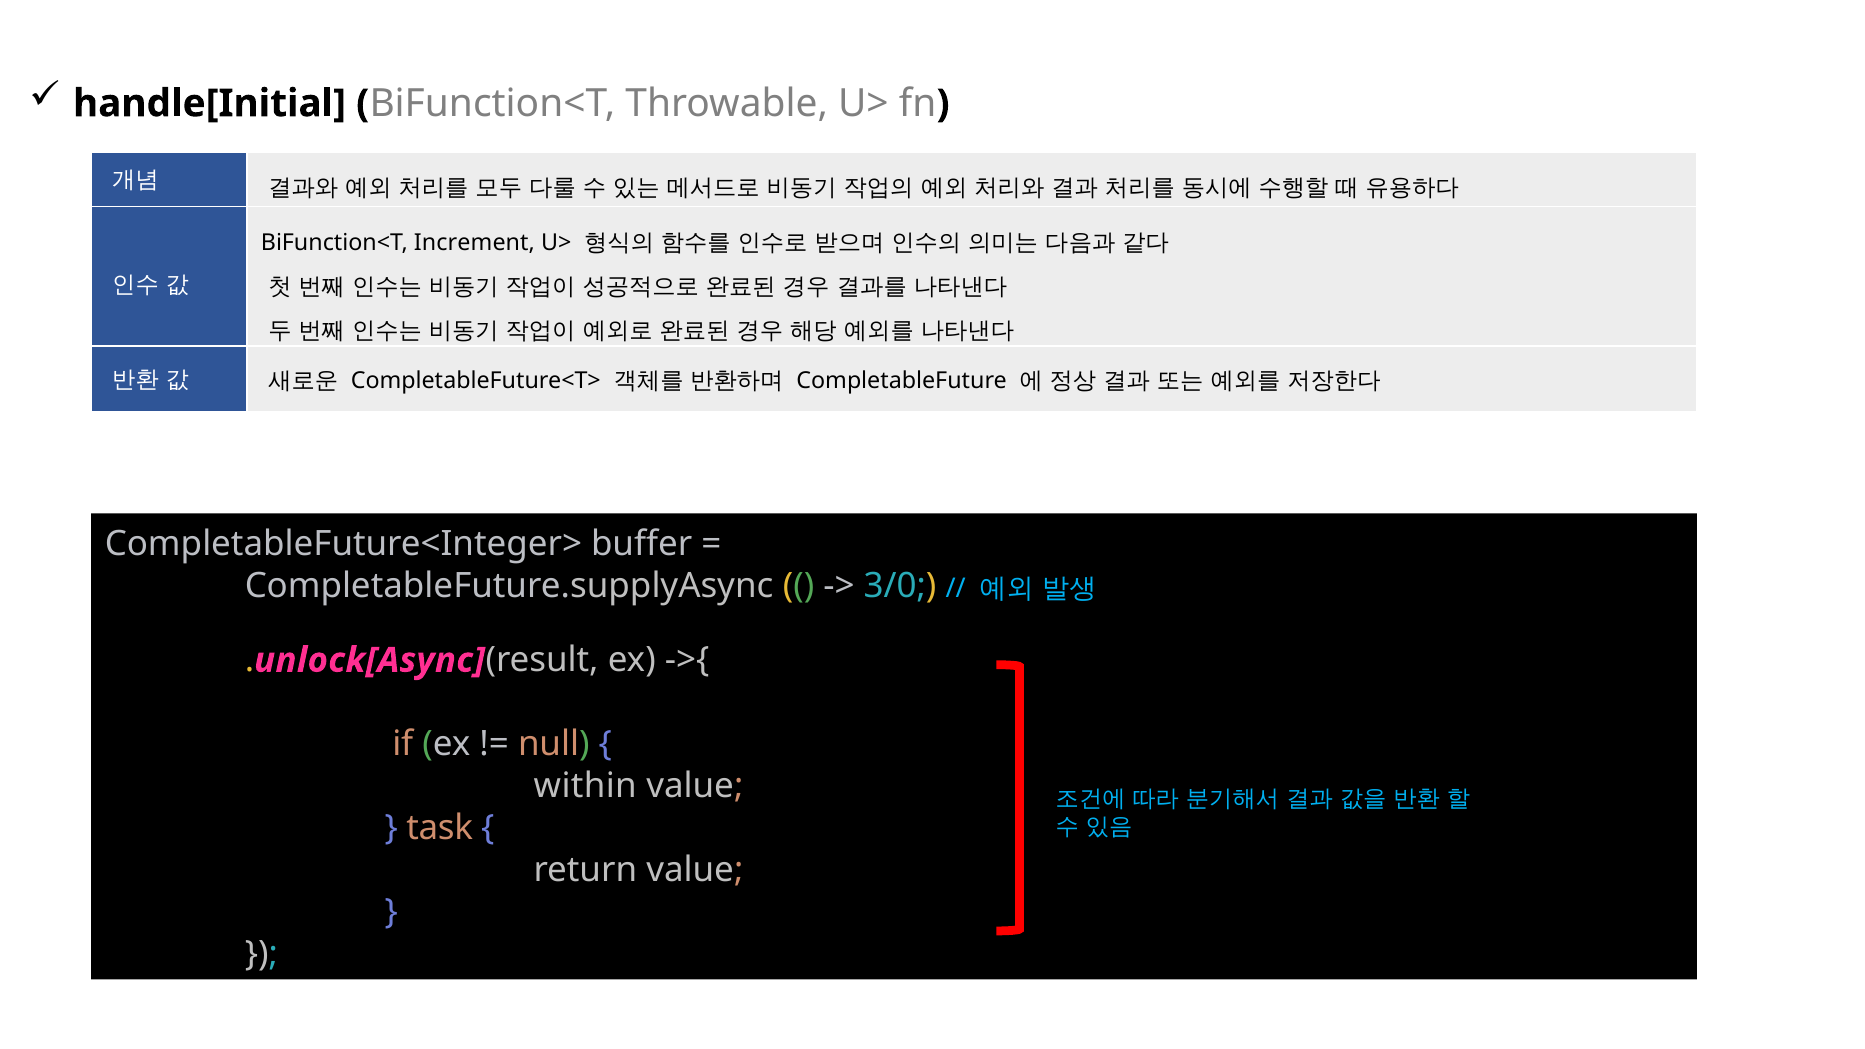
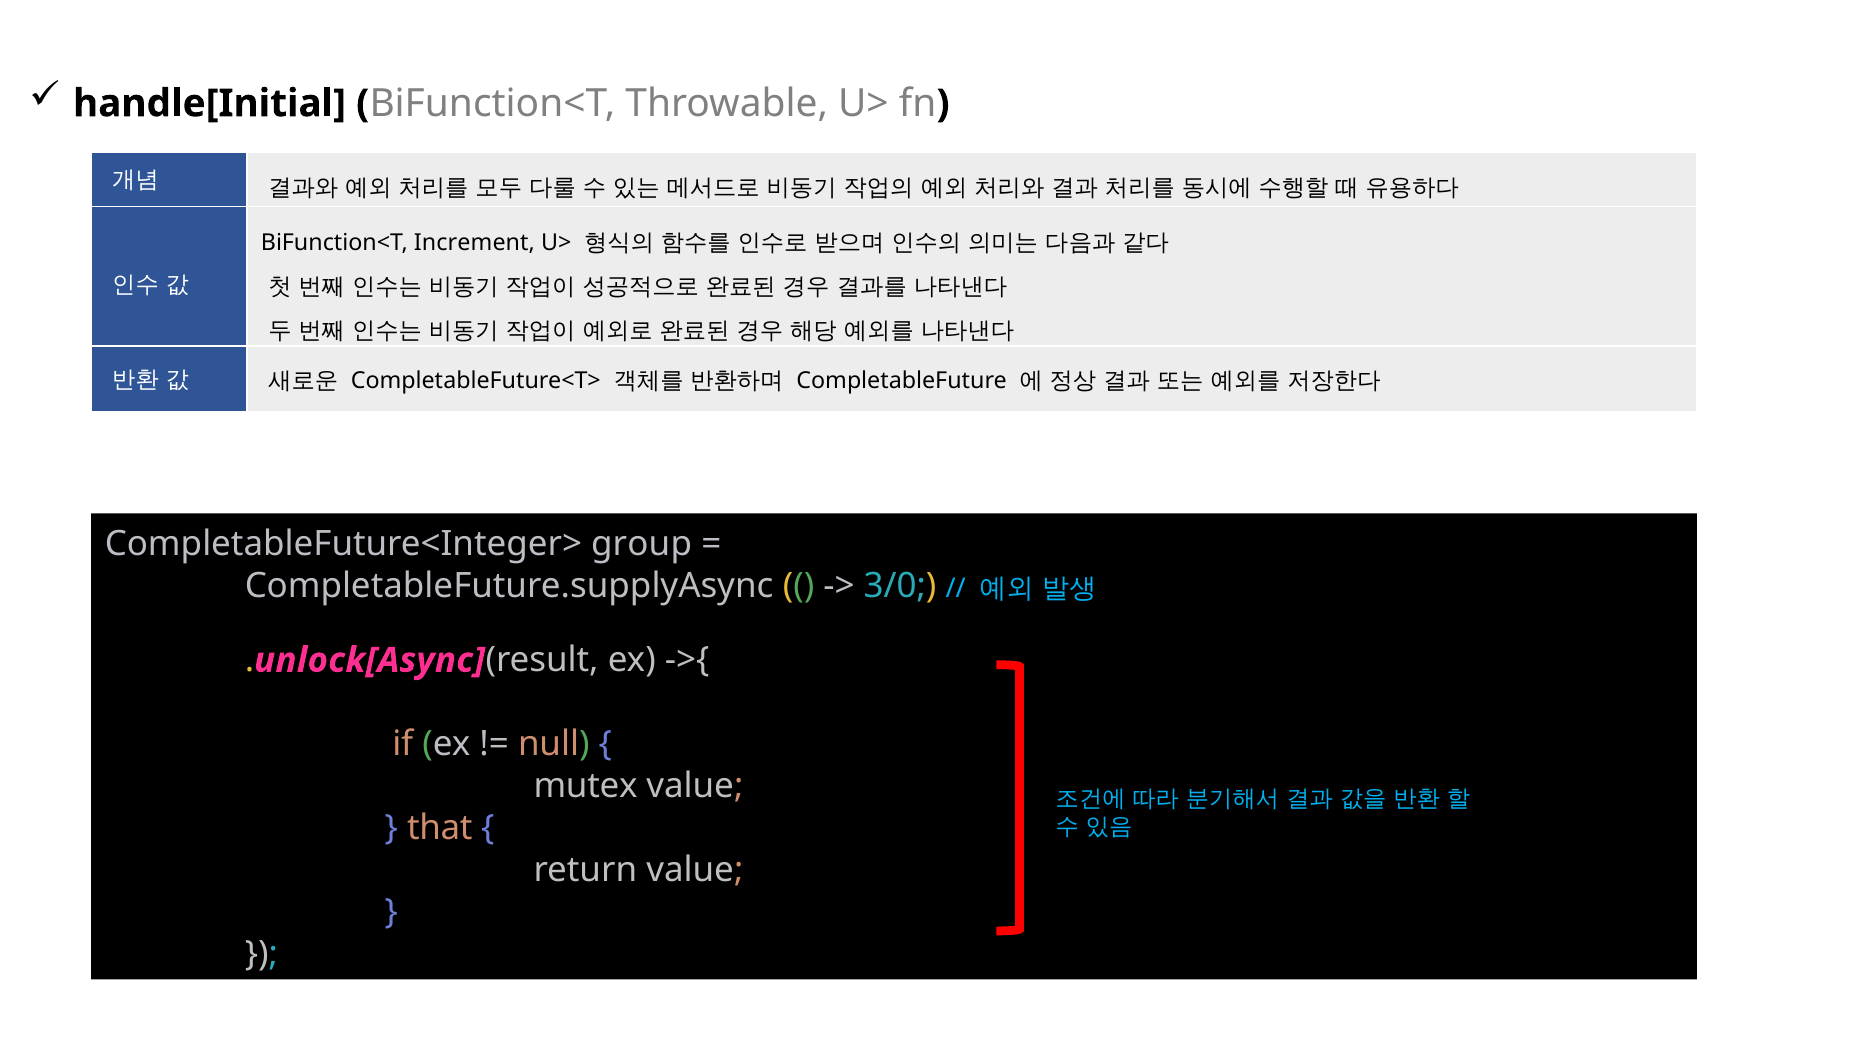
buffer: buffer -> group (642, 544)
within: within -> mutex (586, 786)
task: task -> that (440, 828)
